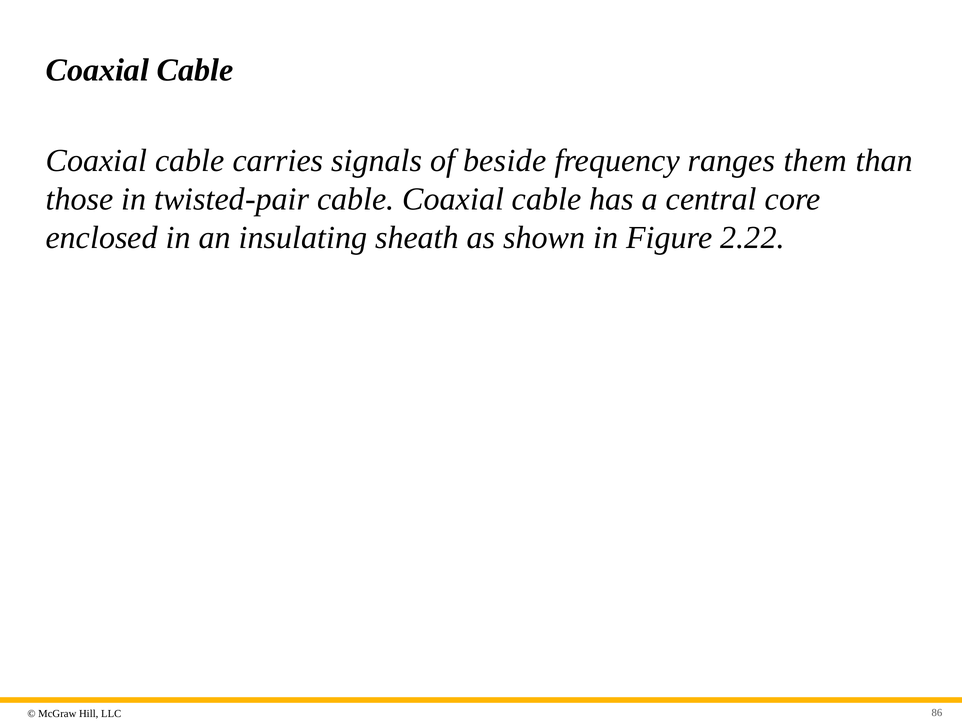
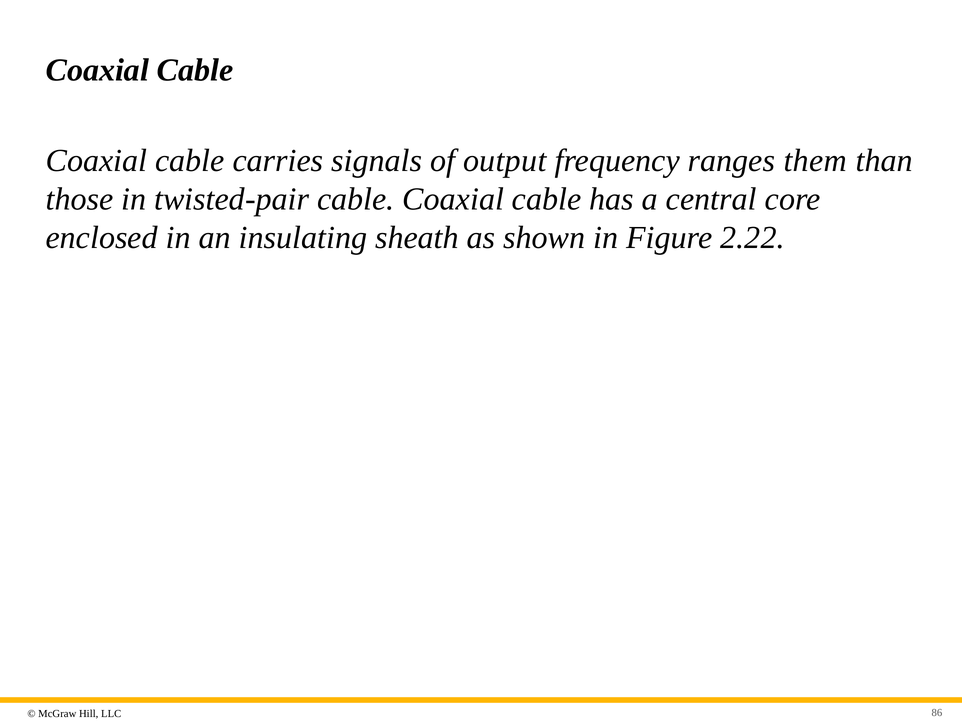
beside: beside -> output (505, 161)
